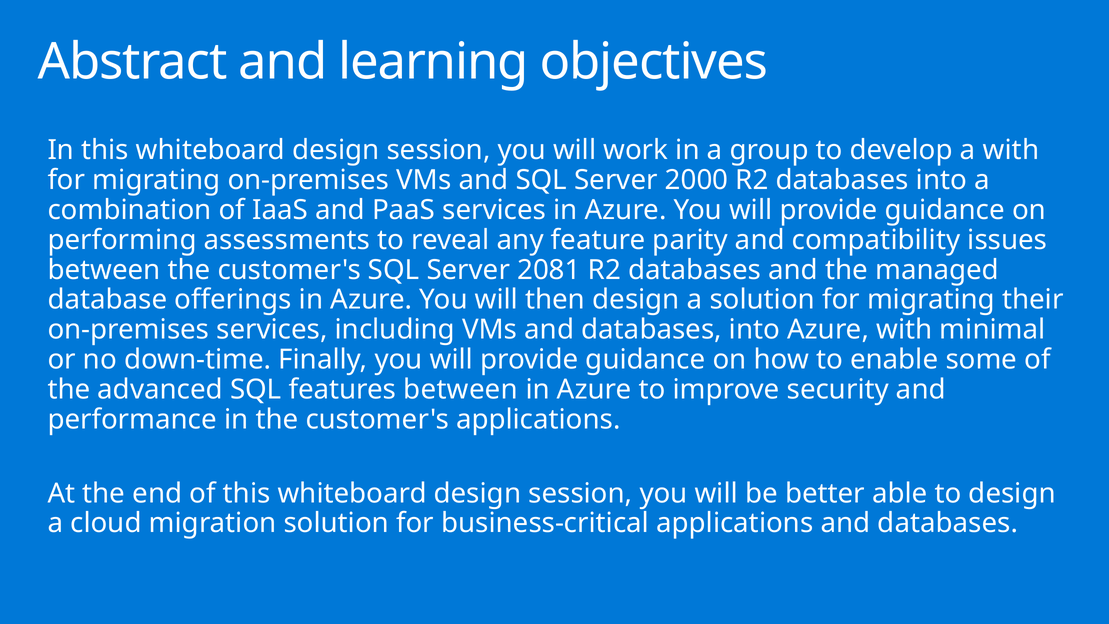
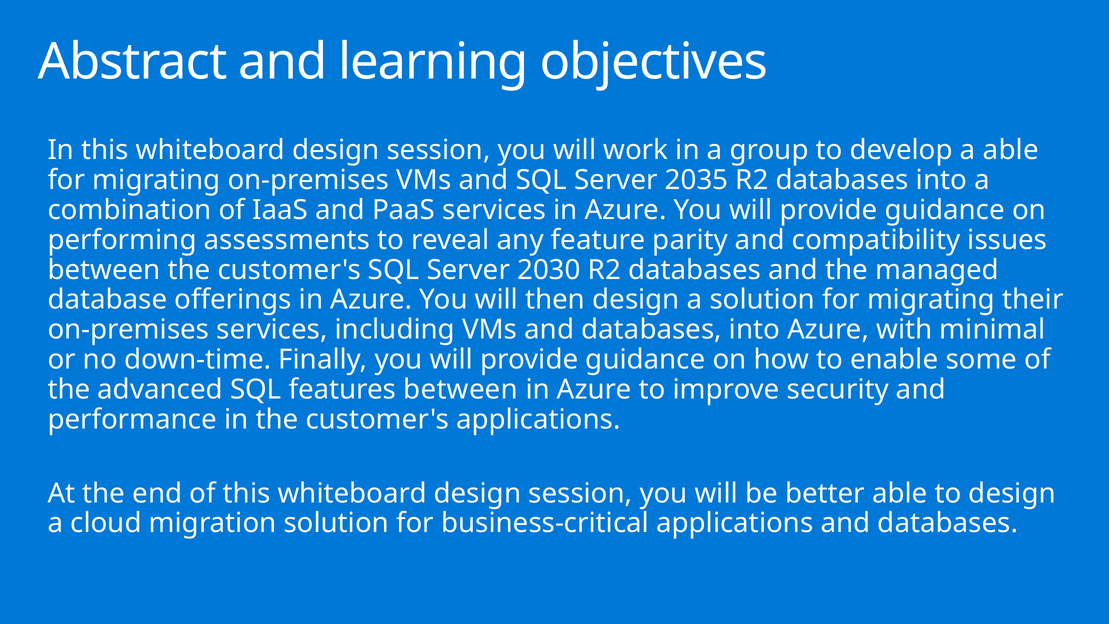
a with: with -> able (1011, 150)
2000: 2000 -> 2035 (697, 180)
2081: 2081 -> 2030 (549, 270)
